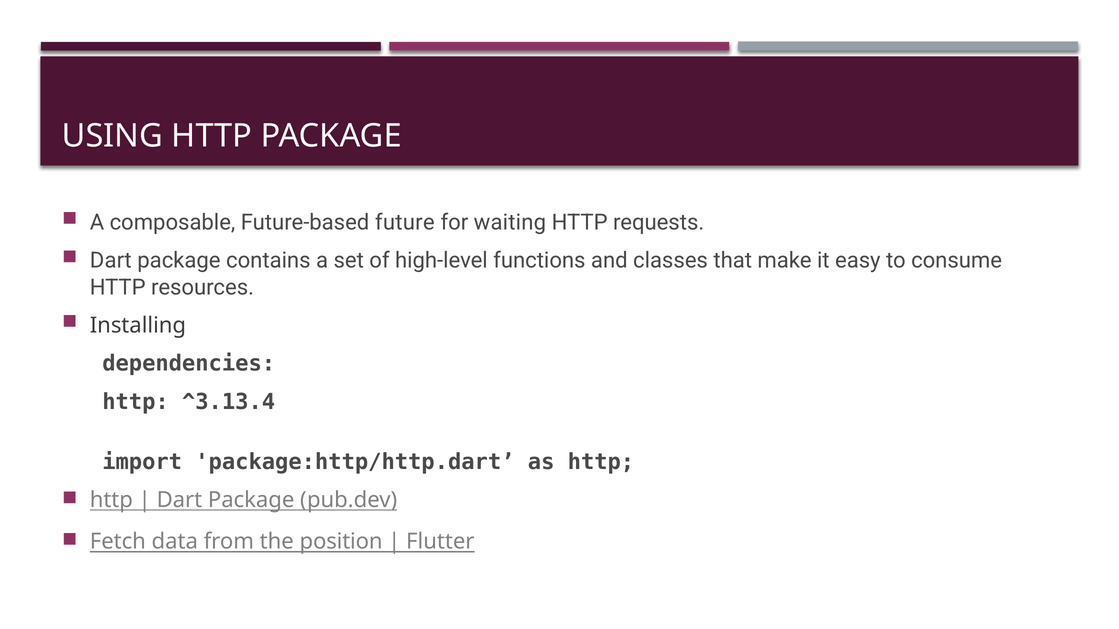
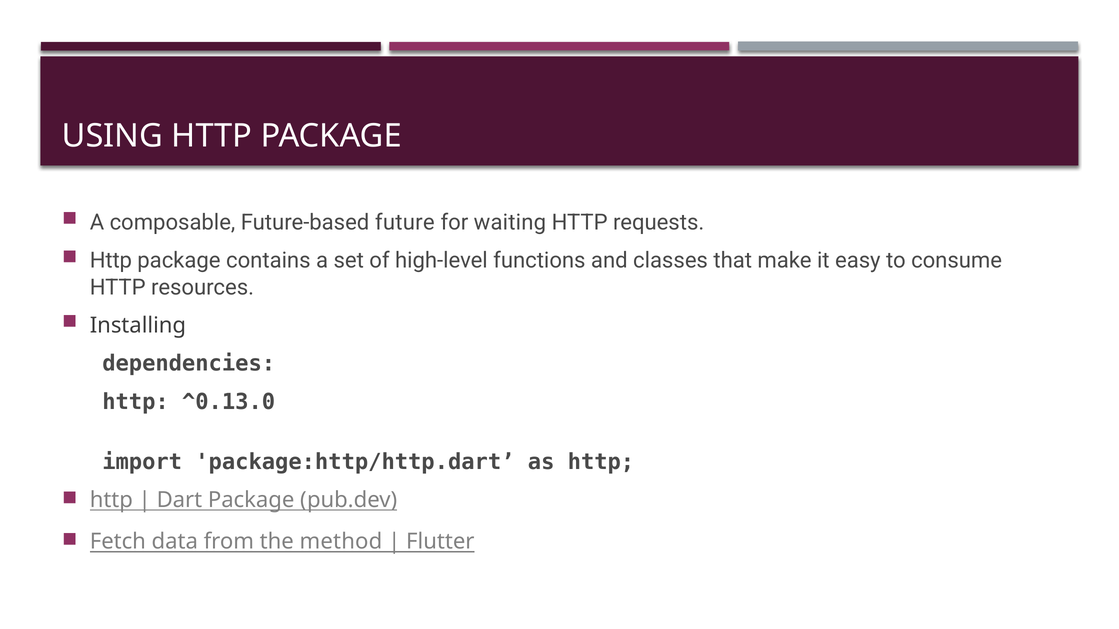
Dart: Dart -> Http (111, 261)
^3.13.4: ^3.13.4 -> ^0.13.0 (229, 402)
position: position -> method (341, 542)
